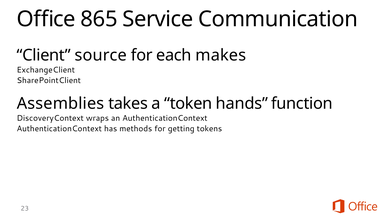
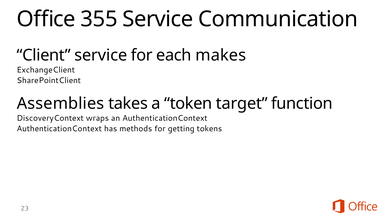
865: 865 -> 355 (99, 19)
Client source: source -> service (101, 55)
hands: hands -> target (242, 103)
